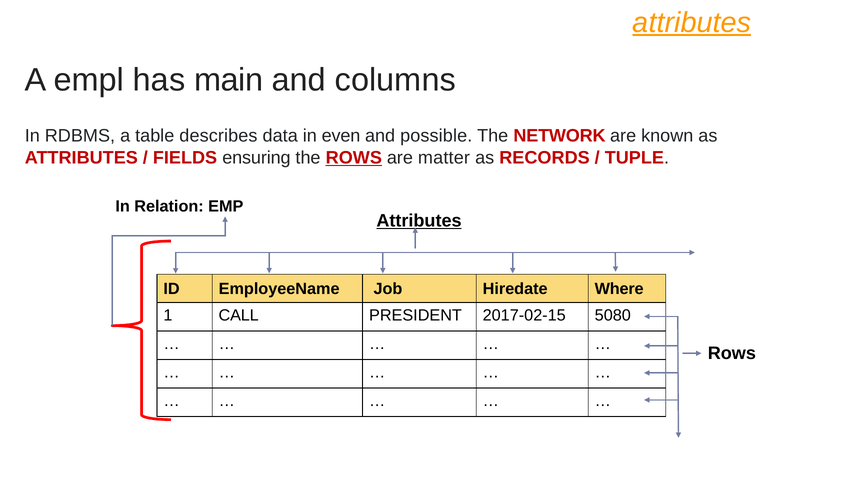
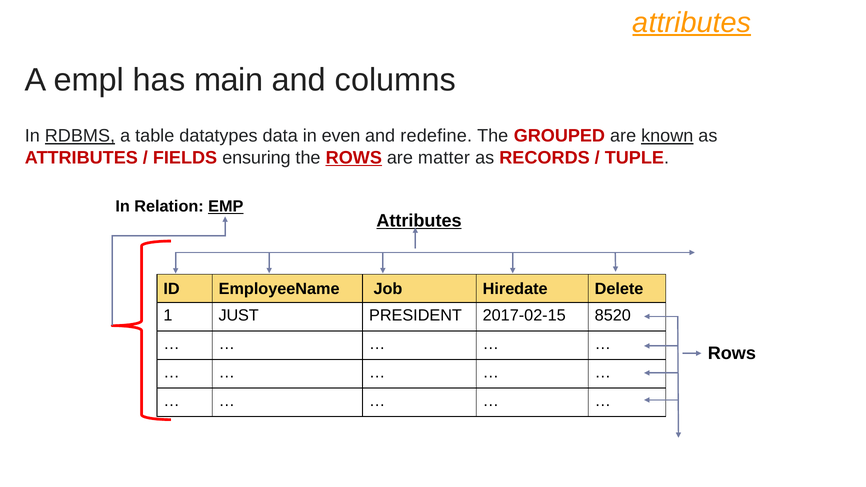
RDBMS underline: none -> present (80, 136)
describes: describes -> datatypes (218, 136)
possible: possible -> redefine (436, 136)
NETWORK: NETWORK -> GROUPED (559, 136)
known underline: none -> present (667, 136)
EMP underline: none -> present (226, 206)
Where: Where -> Delete (619, 289)
CALL: CALL -> JUST (239, 315)
5080: 5080 -> 8520 (613, 315)
